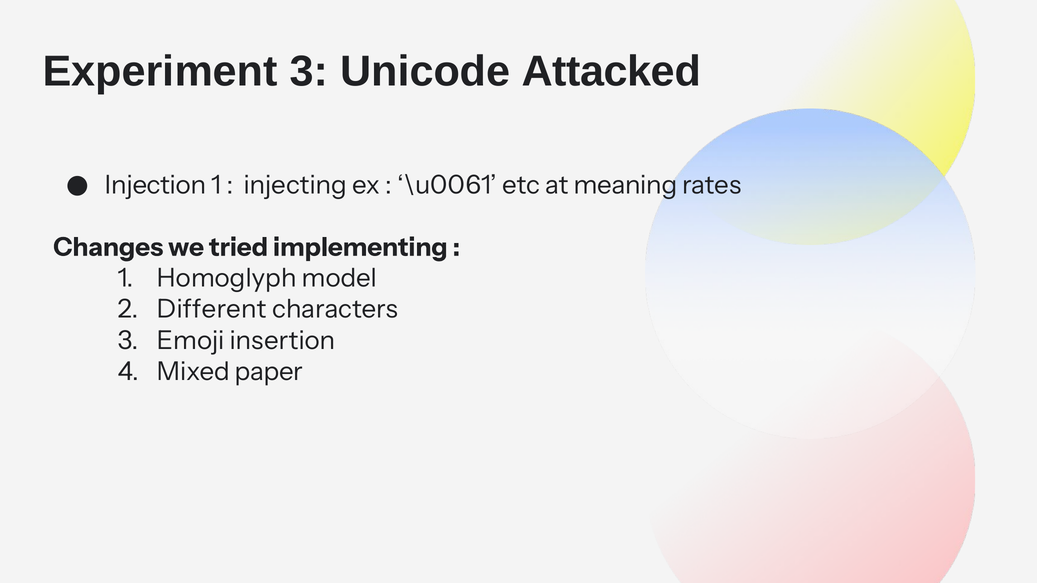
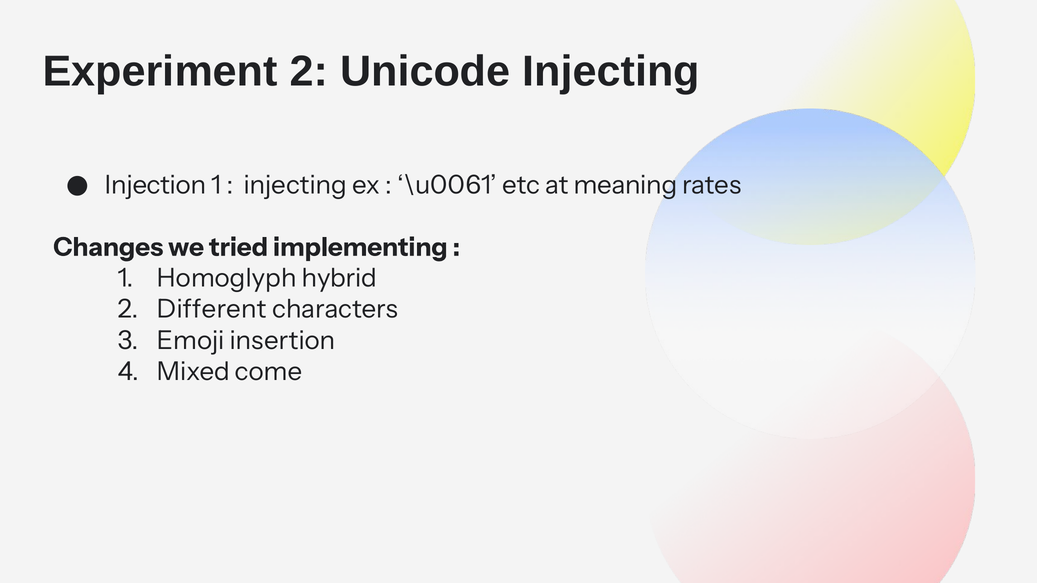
Experiment 3: 3 -> 2 (309, 72)
Unicode Attacked: Attacked -> Injecting (611, 72)
model: model -> hybrid (339, 278)
paper: paper -> come (269, 372)
